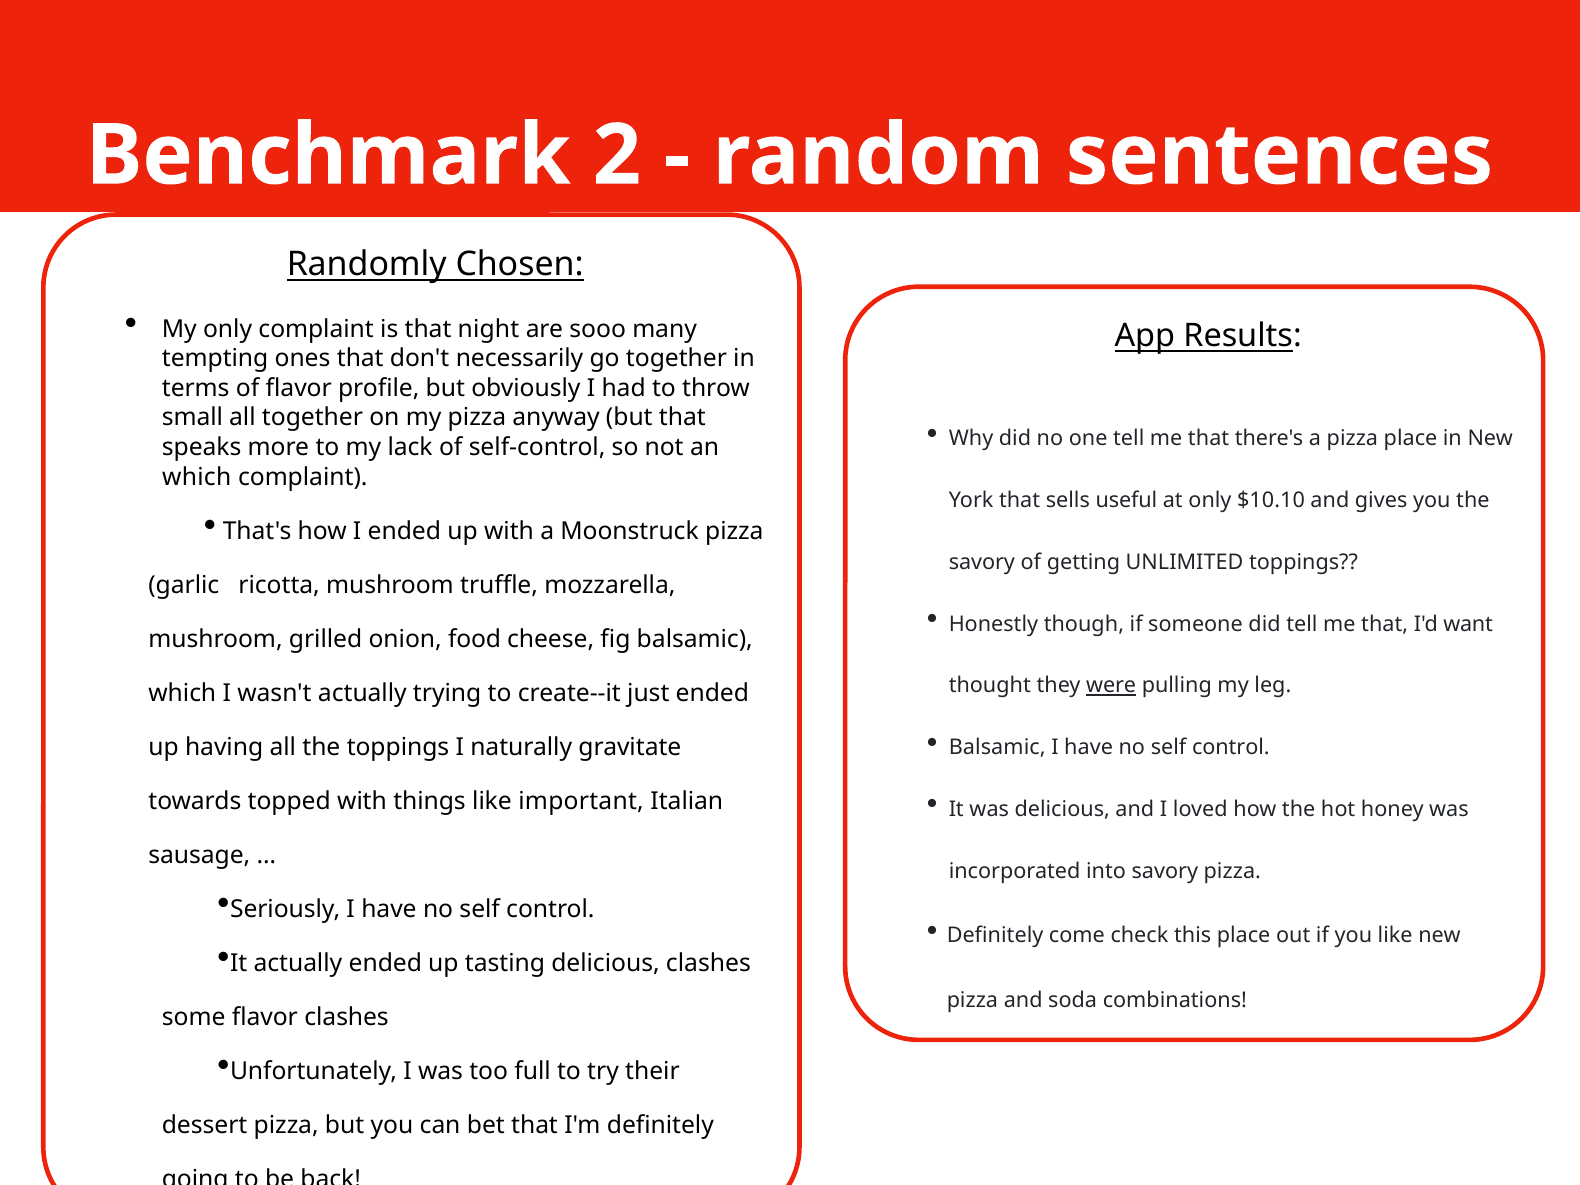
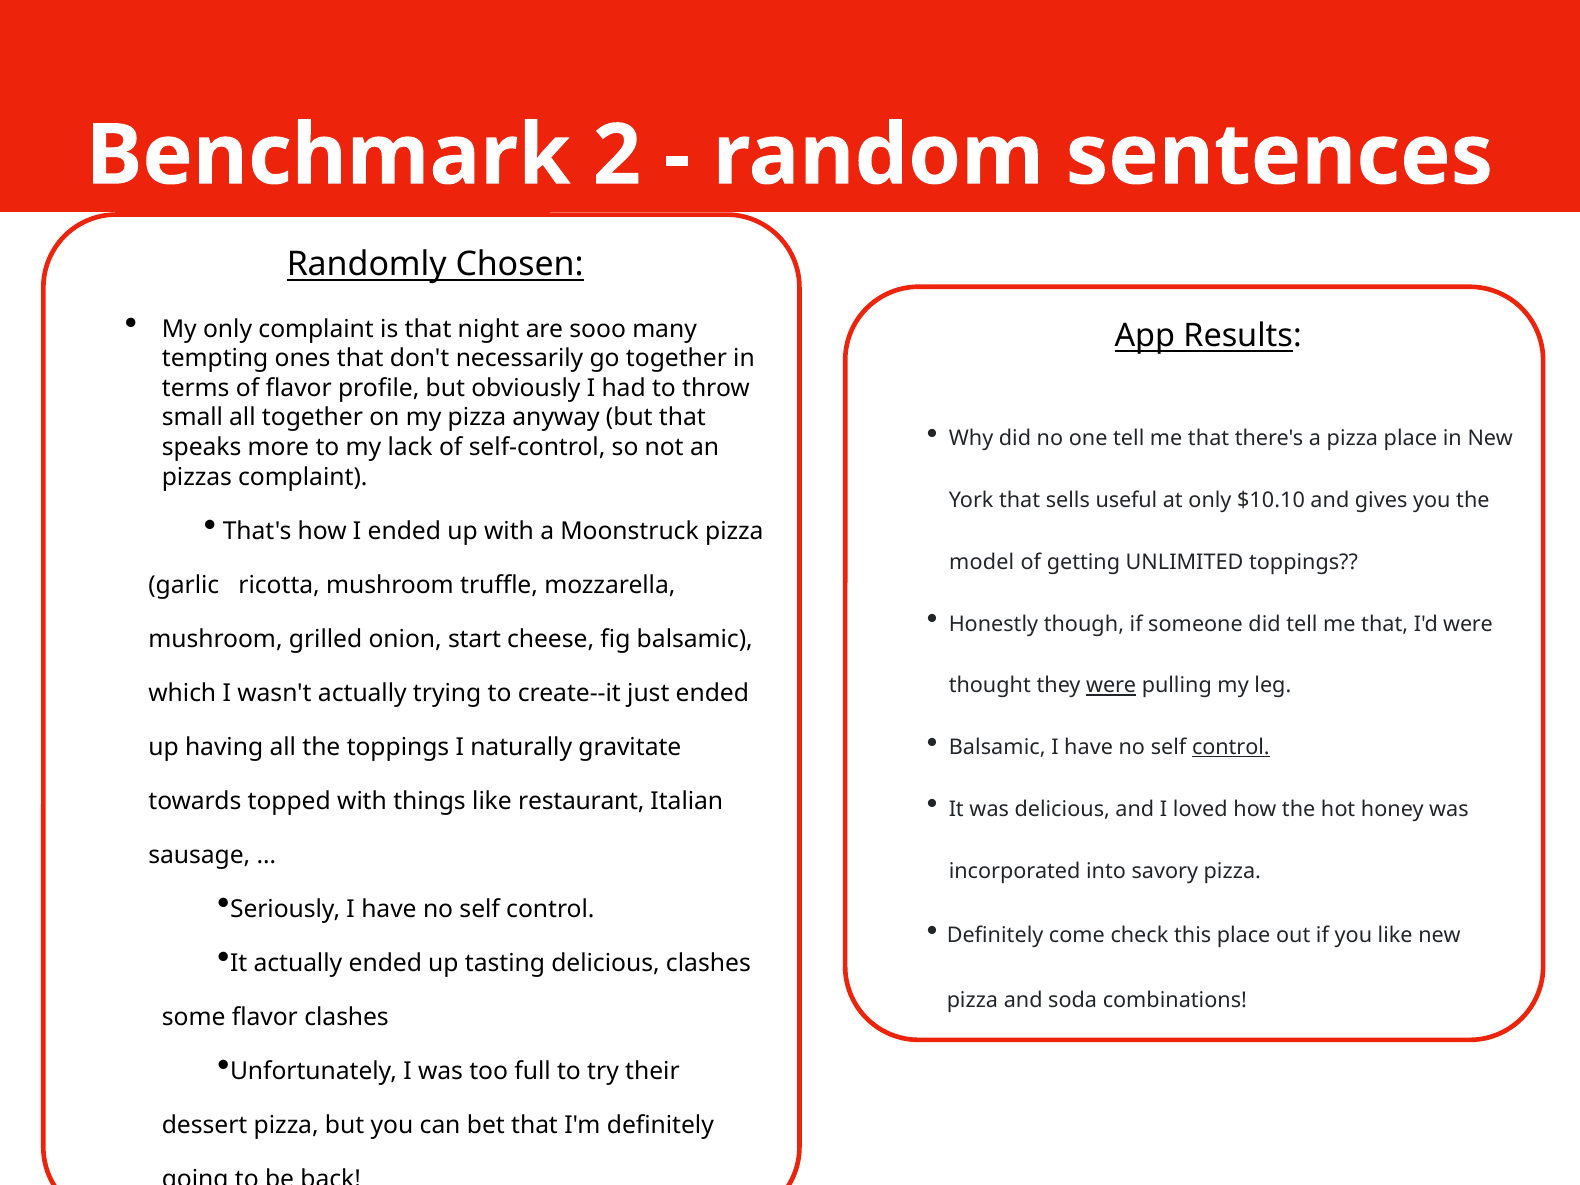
which: which -> pizzas (197, 477)
savory: savory -> model (982, 562)
I'd want: want -> were (1468, 624)
food: food -> start (475, 639)
control underline: none -> present (1231, 747)
important: important -> restaurant (581, 801)
